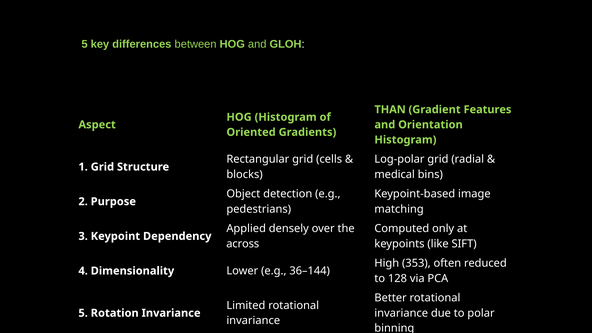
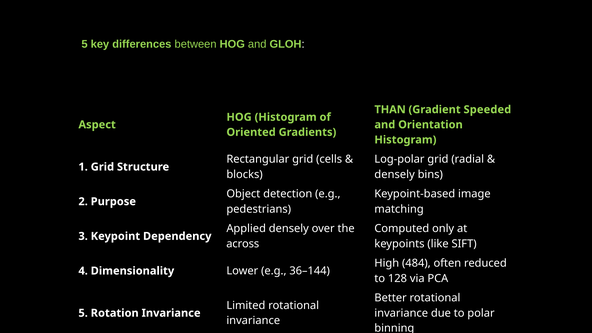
Features: Features -> Speeded (487, 110)
medical: medical -> densely (395, 174)
353: 353 -> 484 (416, 263)
